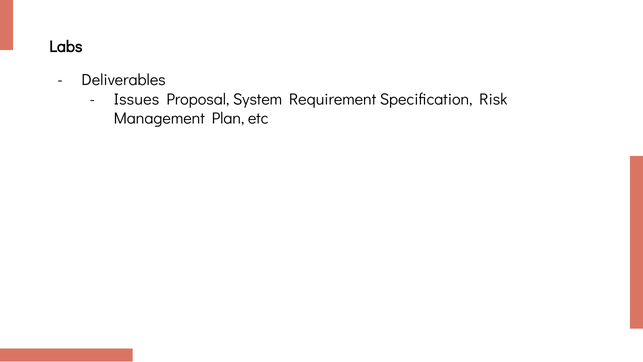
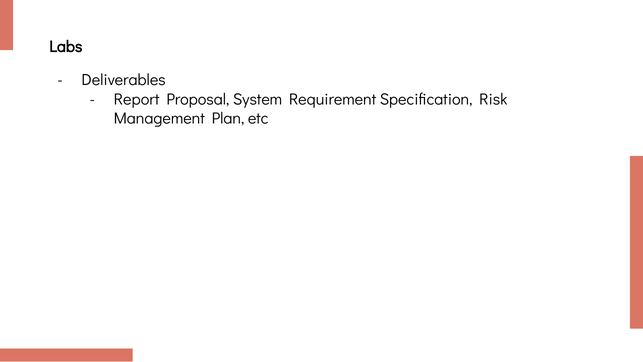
Issues: Issues -> Report (137, 99)
